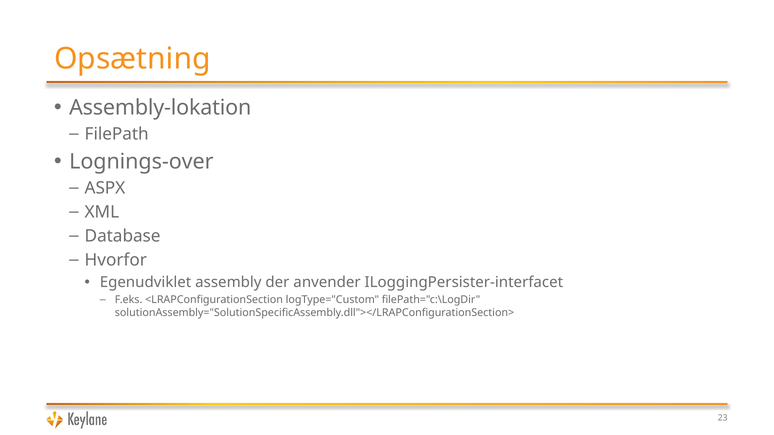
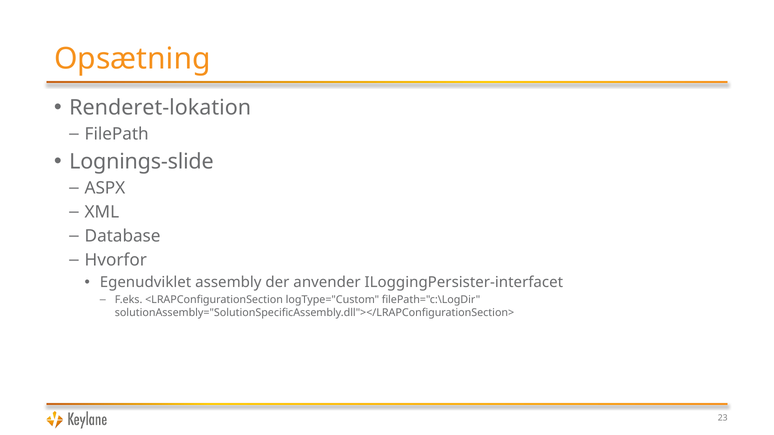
Assembly-lokation: Assembly-lokation -> Renderet-lokation (160, 108)
Lognings-over: Lognings-over -> Lognings-slide (141, 162)
